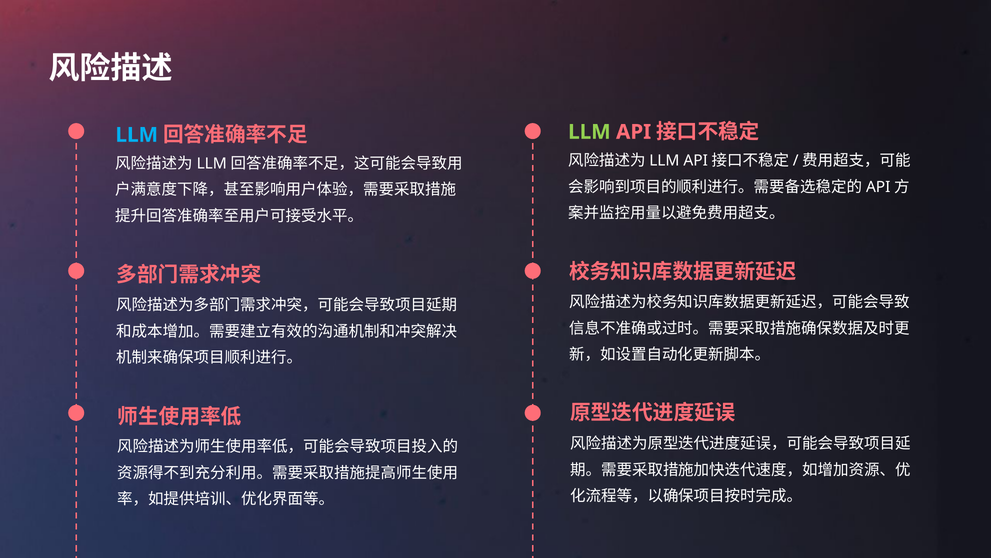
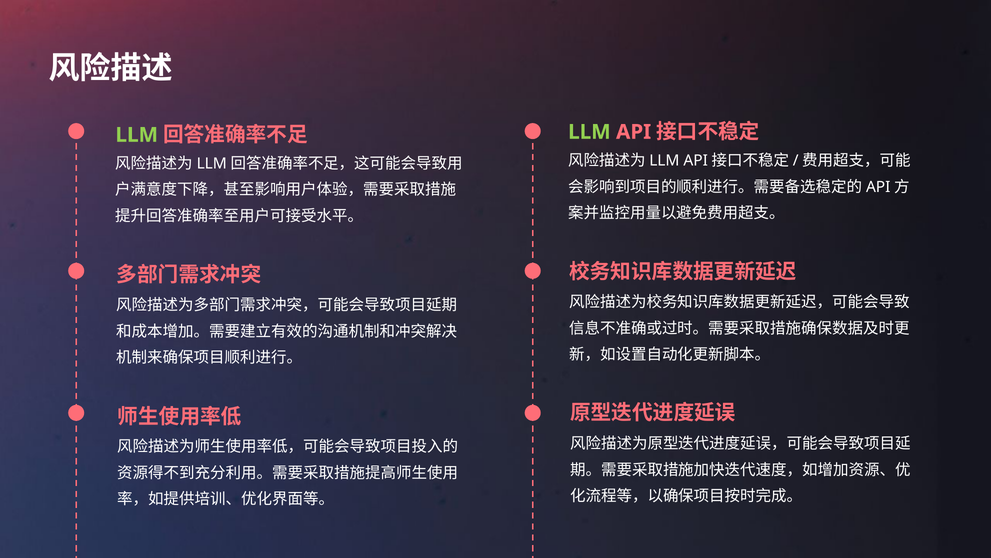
LLM colour: light blue -> light green (137, 135)
